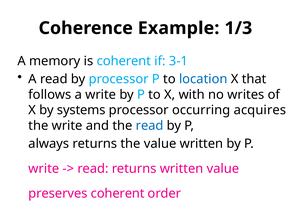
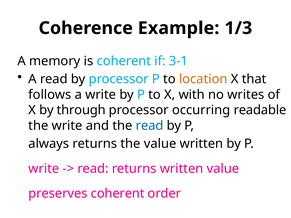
location colour: blue -> orange (203, 79)
systems: systems -> through (81, 110)
acquires: acquires -> readable (260, 110)
